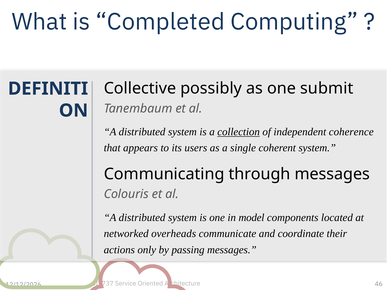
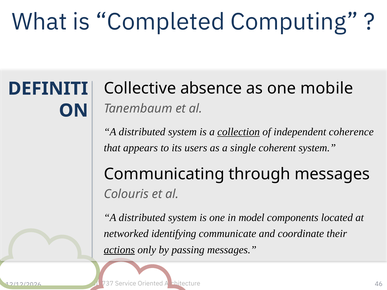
possibly: possibly -> absence (211, 88)
submit: submit -> mobile (327, 88)
overheads: overheads -> identifying (174, 234)
actions underline: none -> present (119, 250)
